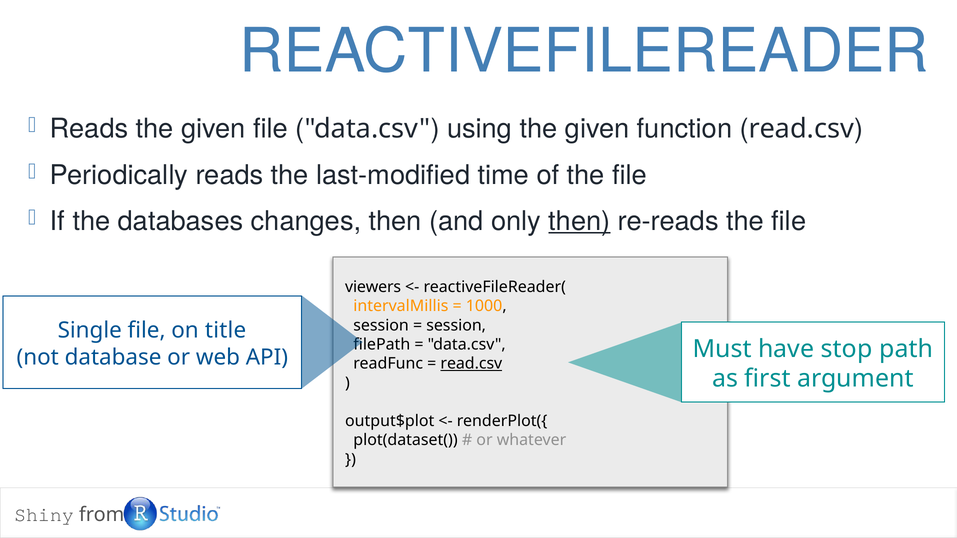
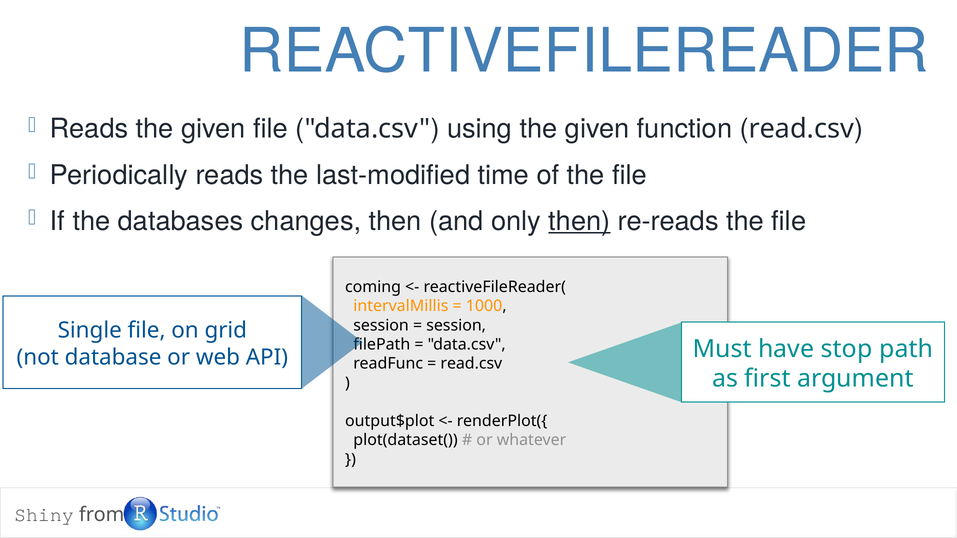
viewers: viewers -> coming (373, 287)
title: title -> grid (226, 331)
read.csv underline: present -> none (471, 364)
